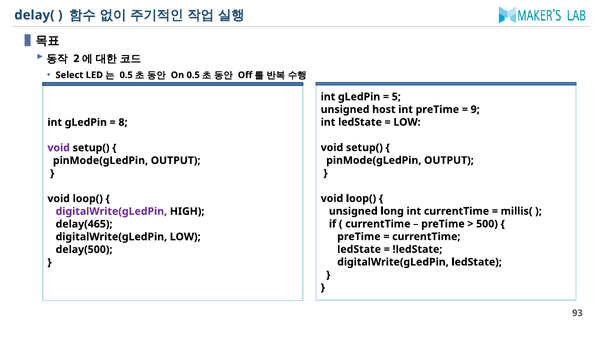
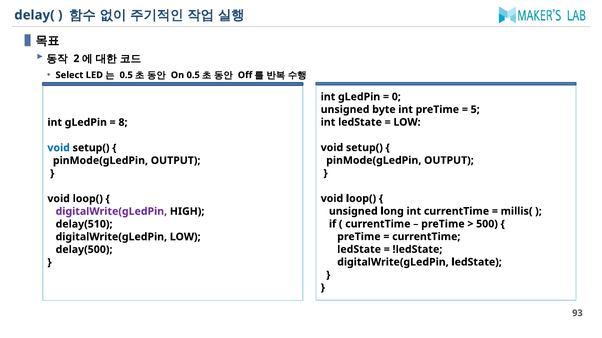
5: 5 -> 0 (396, 97)
host: host -> byte (384, 110)
9: 9 -> 5 (475, 110)
void colour: purple -> blue (59, 148)
delay(465: delay(465 -> delay(510 (84, 224)
